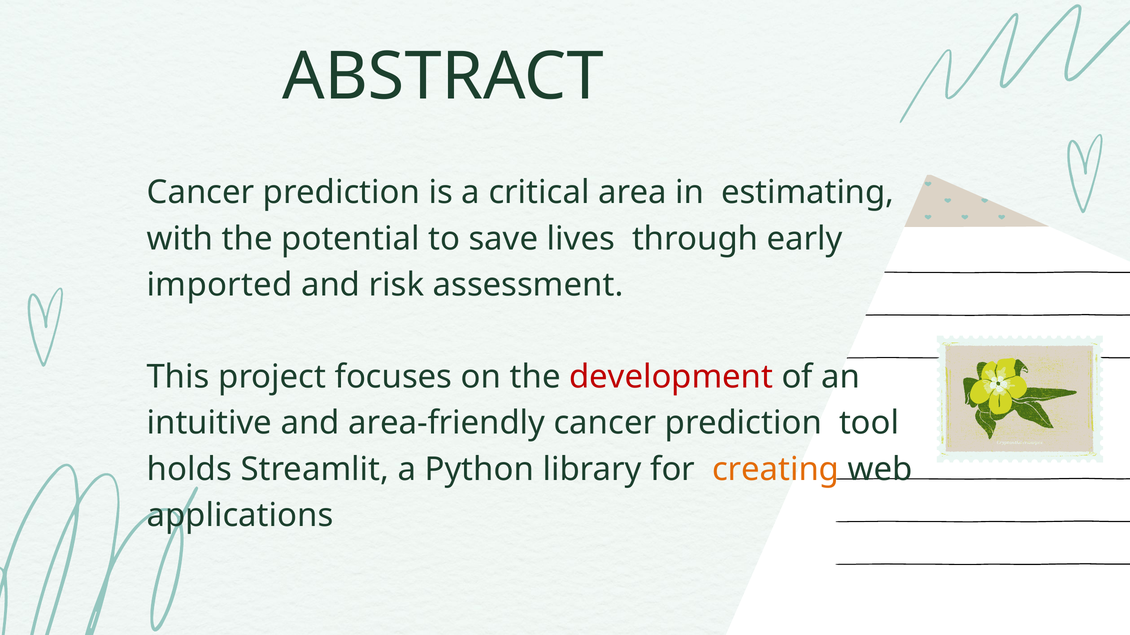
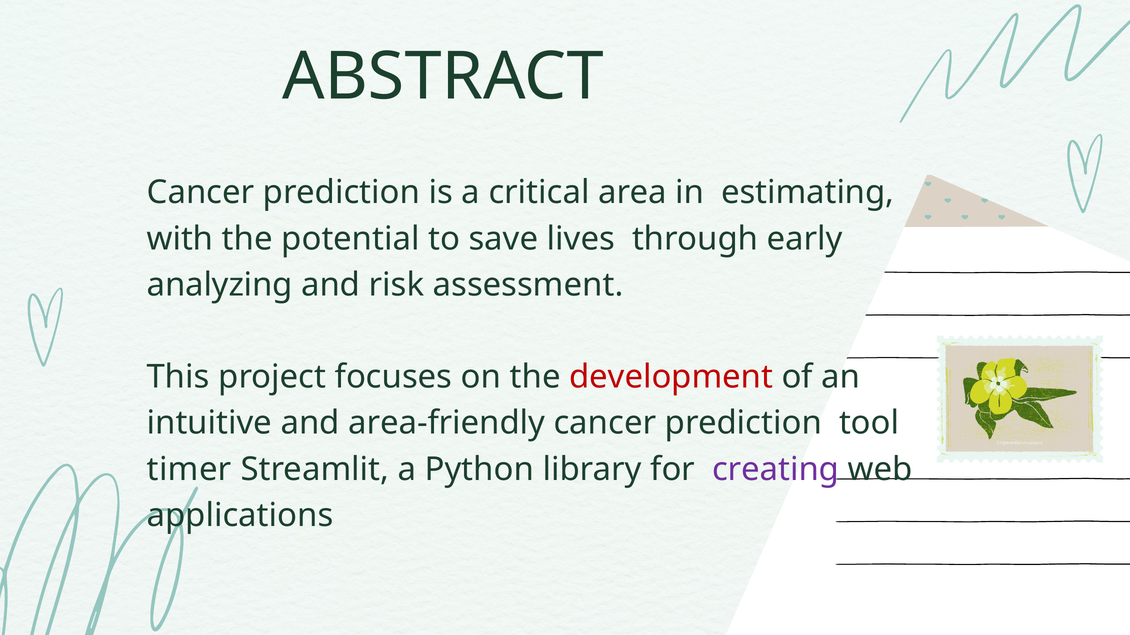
imported: imported -> analyzing (220, 285)
holds: holds -> timer (189, 470)
creating colour: orange -> purple (776, 470)
